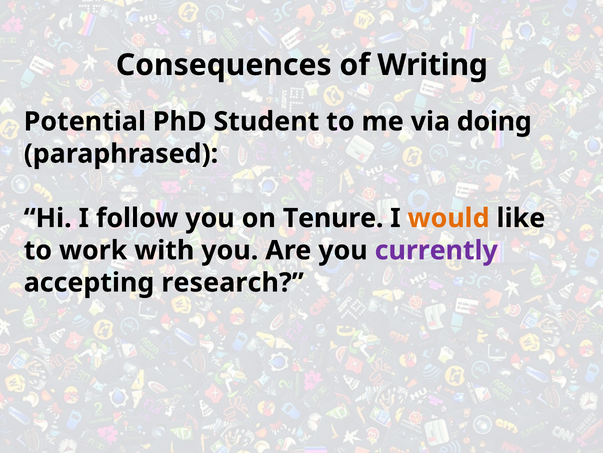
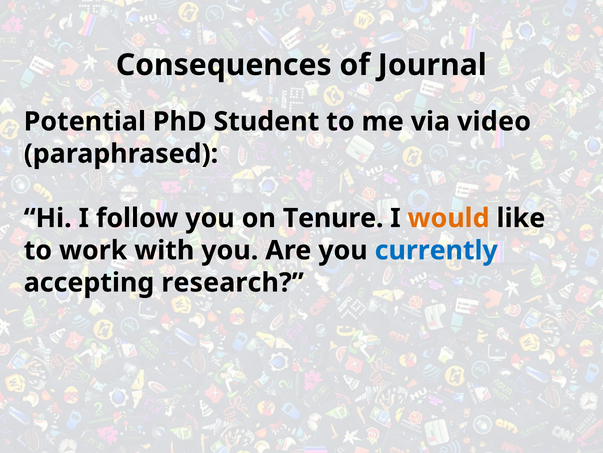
Writing: Writing -> Journal (432, 65)
doing: doing -> video (494, 121)
currently colour: purple -> blue (436, 250)
